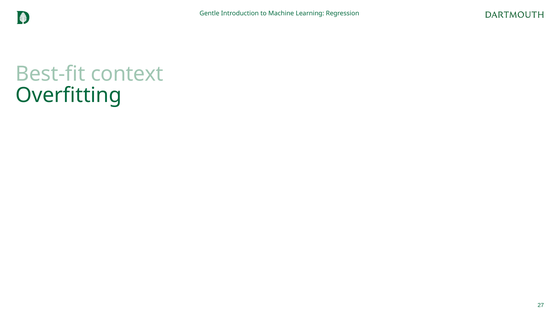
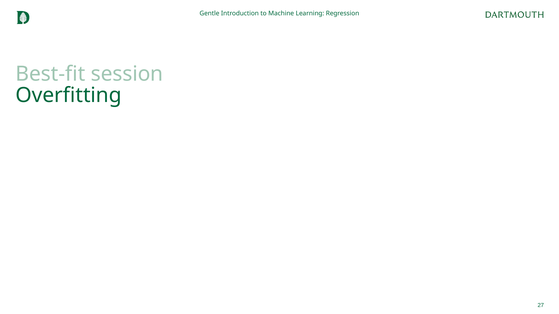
context: context -> session (127, 74)
